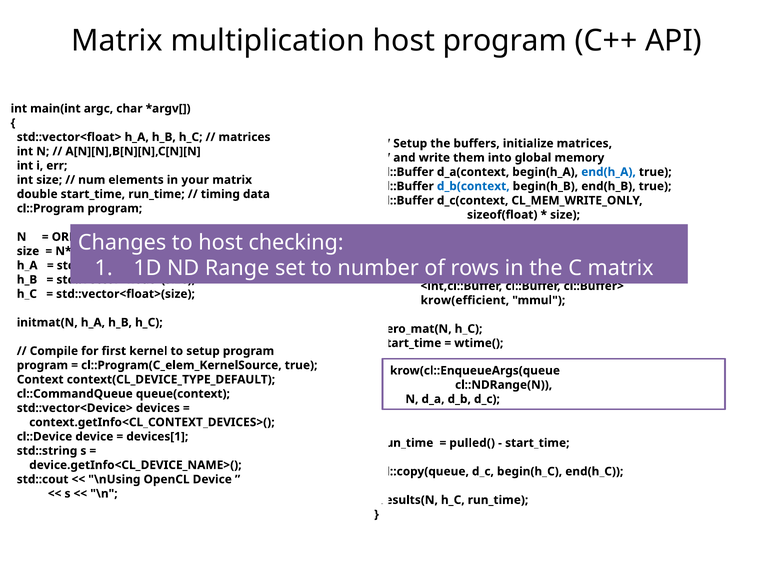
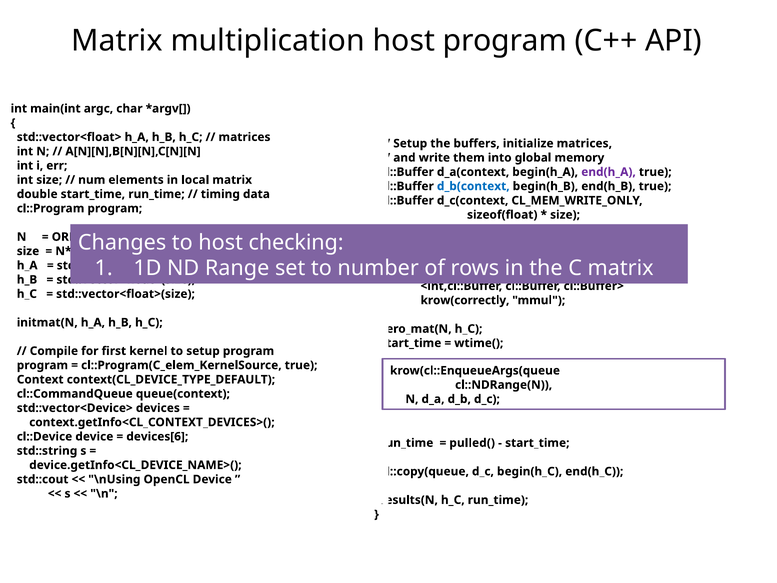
end(h_A colour: blue -> purple (609, 172)
your: your -> local (195, 180)
krow(efficient: krow(efficient -> krow(correctly (465, 300)
devices[1: devices[1 -> devices[6 (157, 436)
